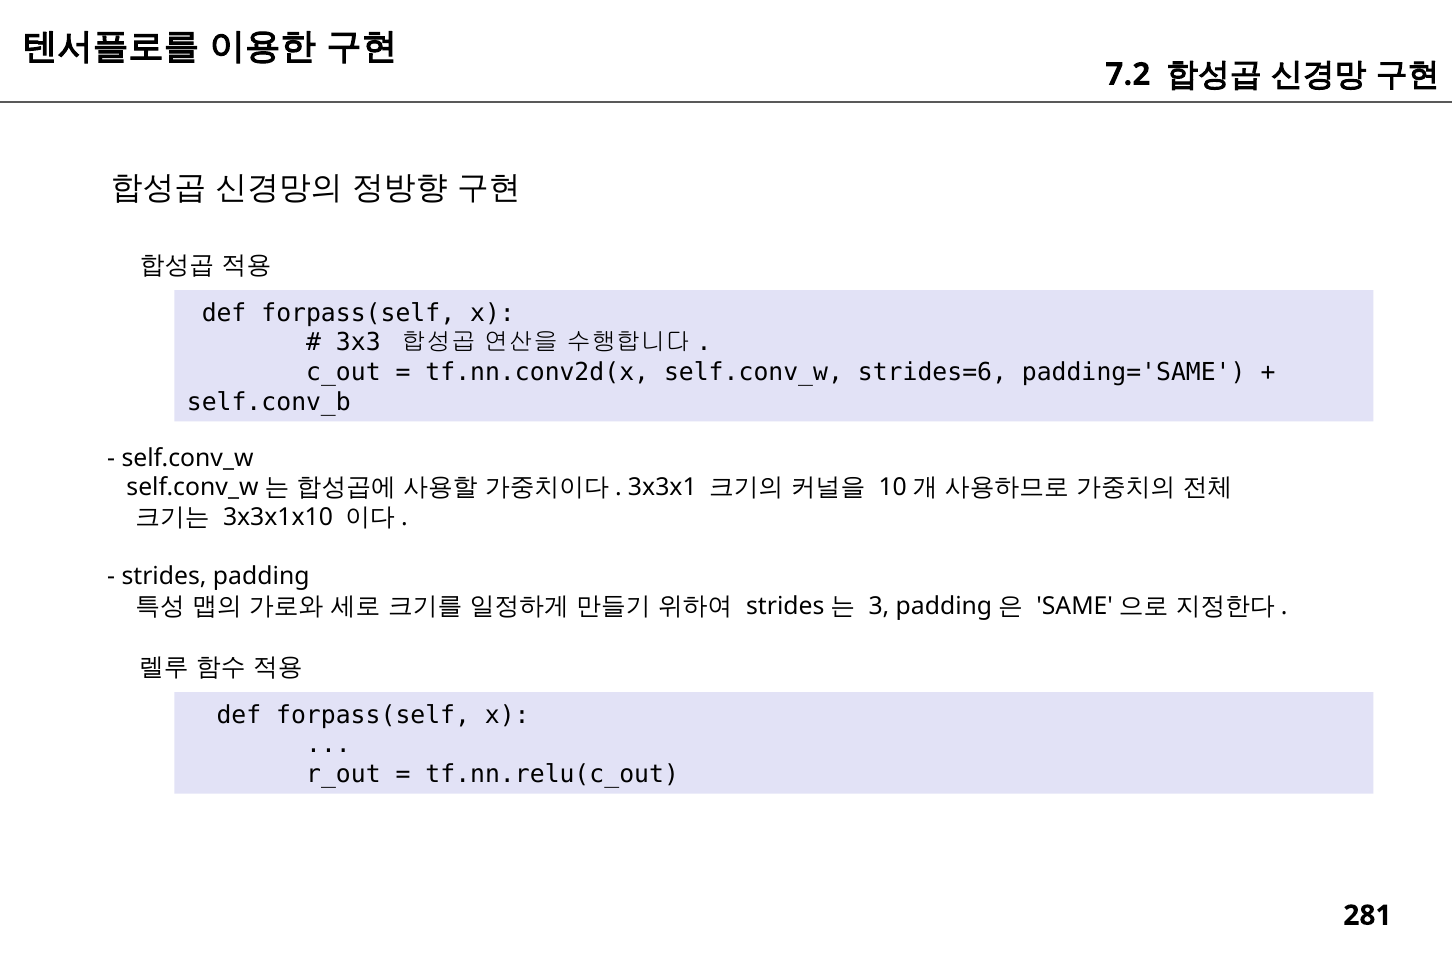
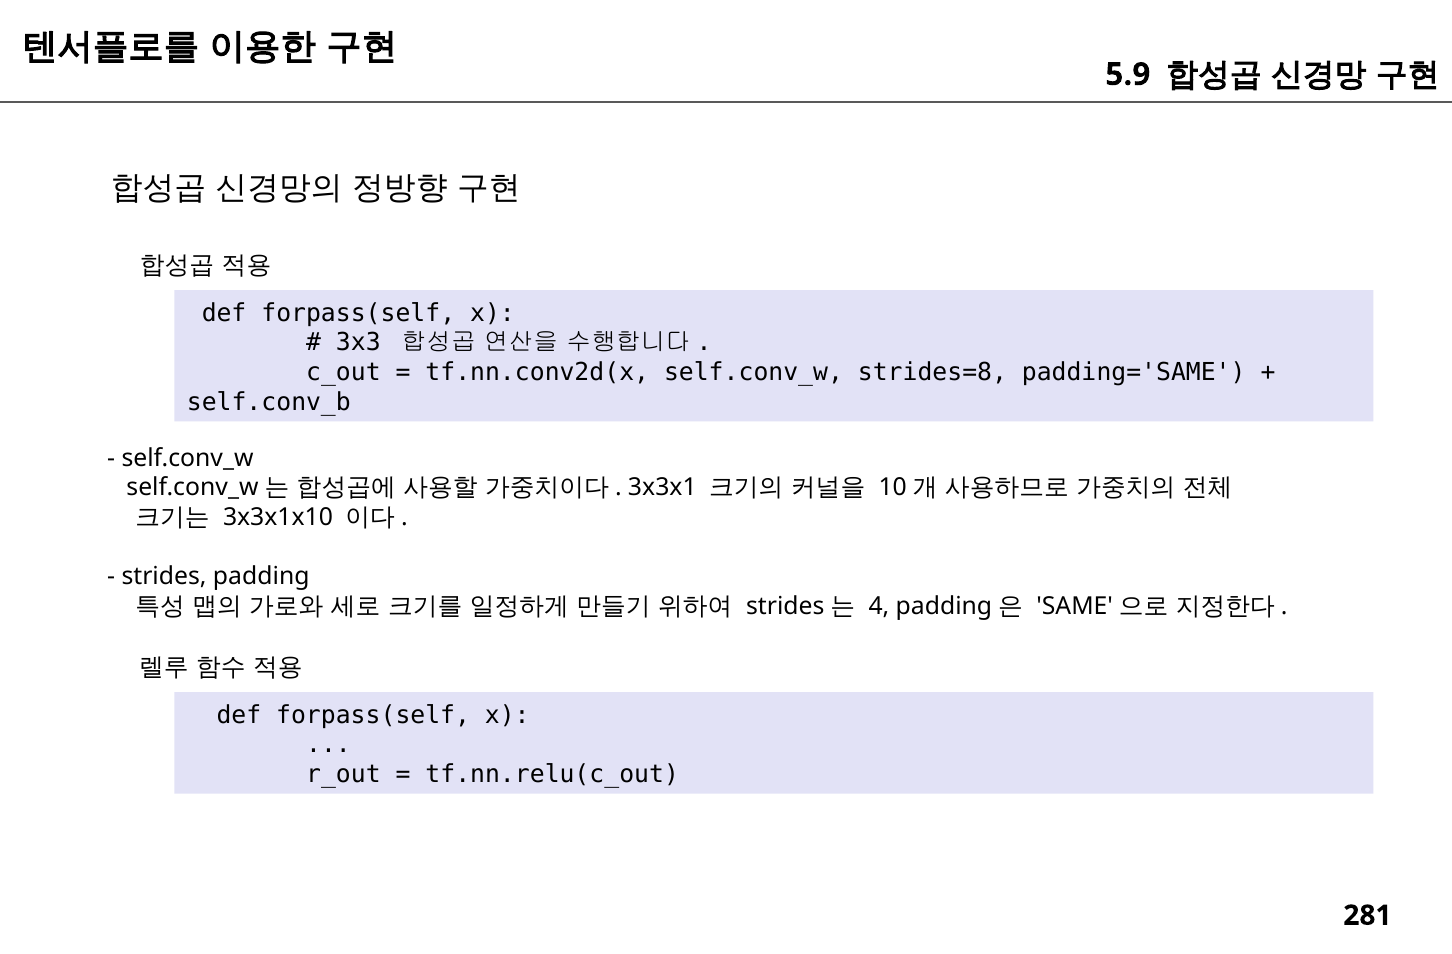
7.2: 7.2 -> 5.9 (1128, 74)
strides=6: strides=6 -> strides=8 (932, 372)
3: 3 -> 4 (879, 606)
